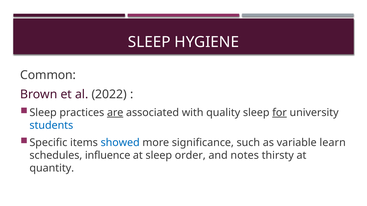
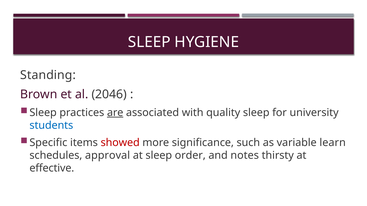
Common: Common -> Standing (48, 75)
2022: 2022 -> 2046 (109, 95)
for underline: present -> none (280, 113)
showed colour: blue -> red (120, 143)
influence: influence -> approval (108, 156)
quantity: quantity -> effective (52, 168)
